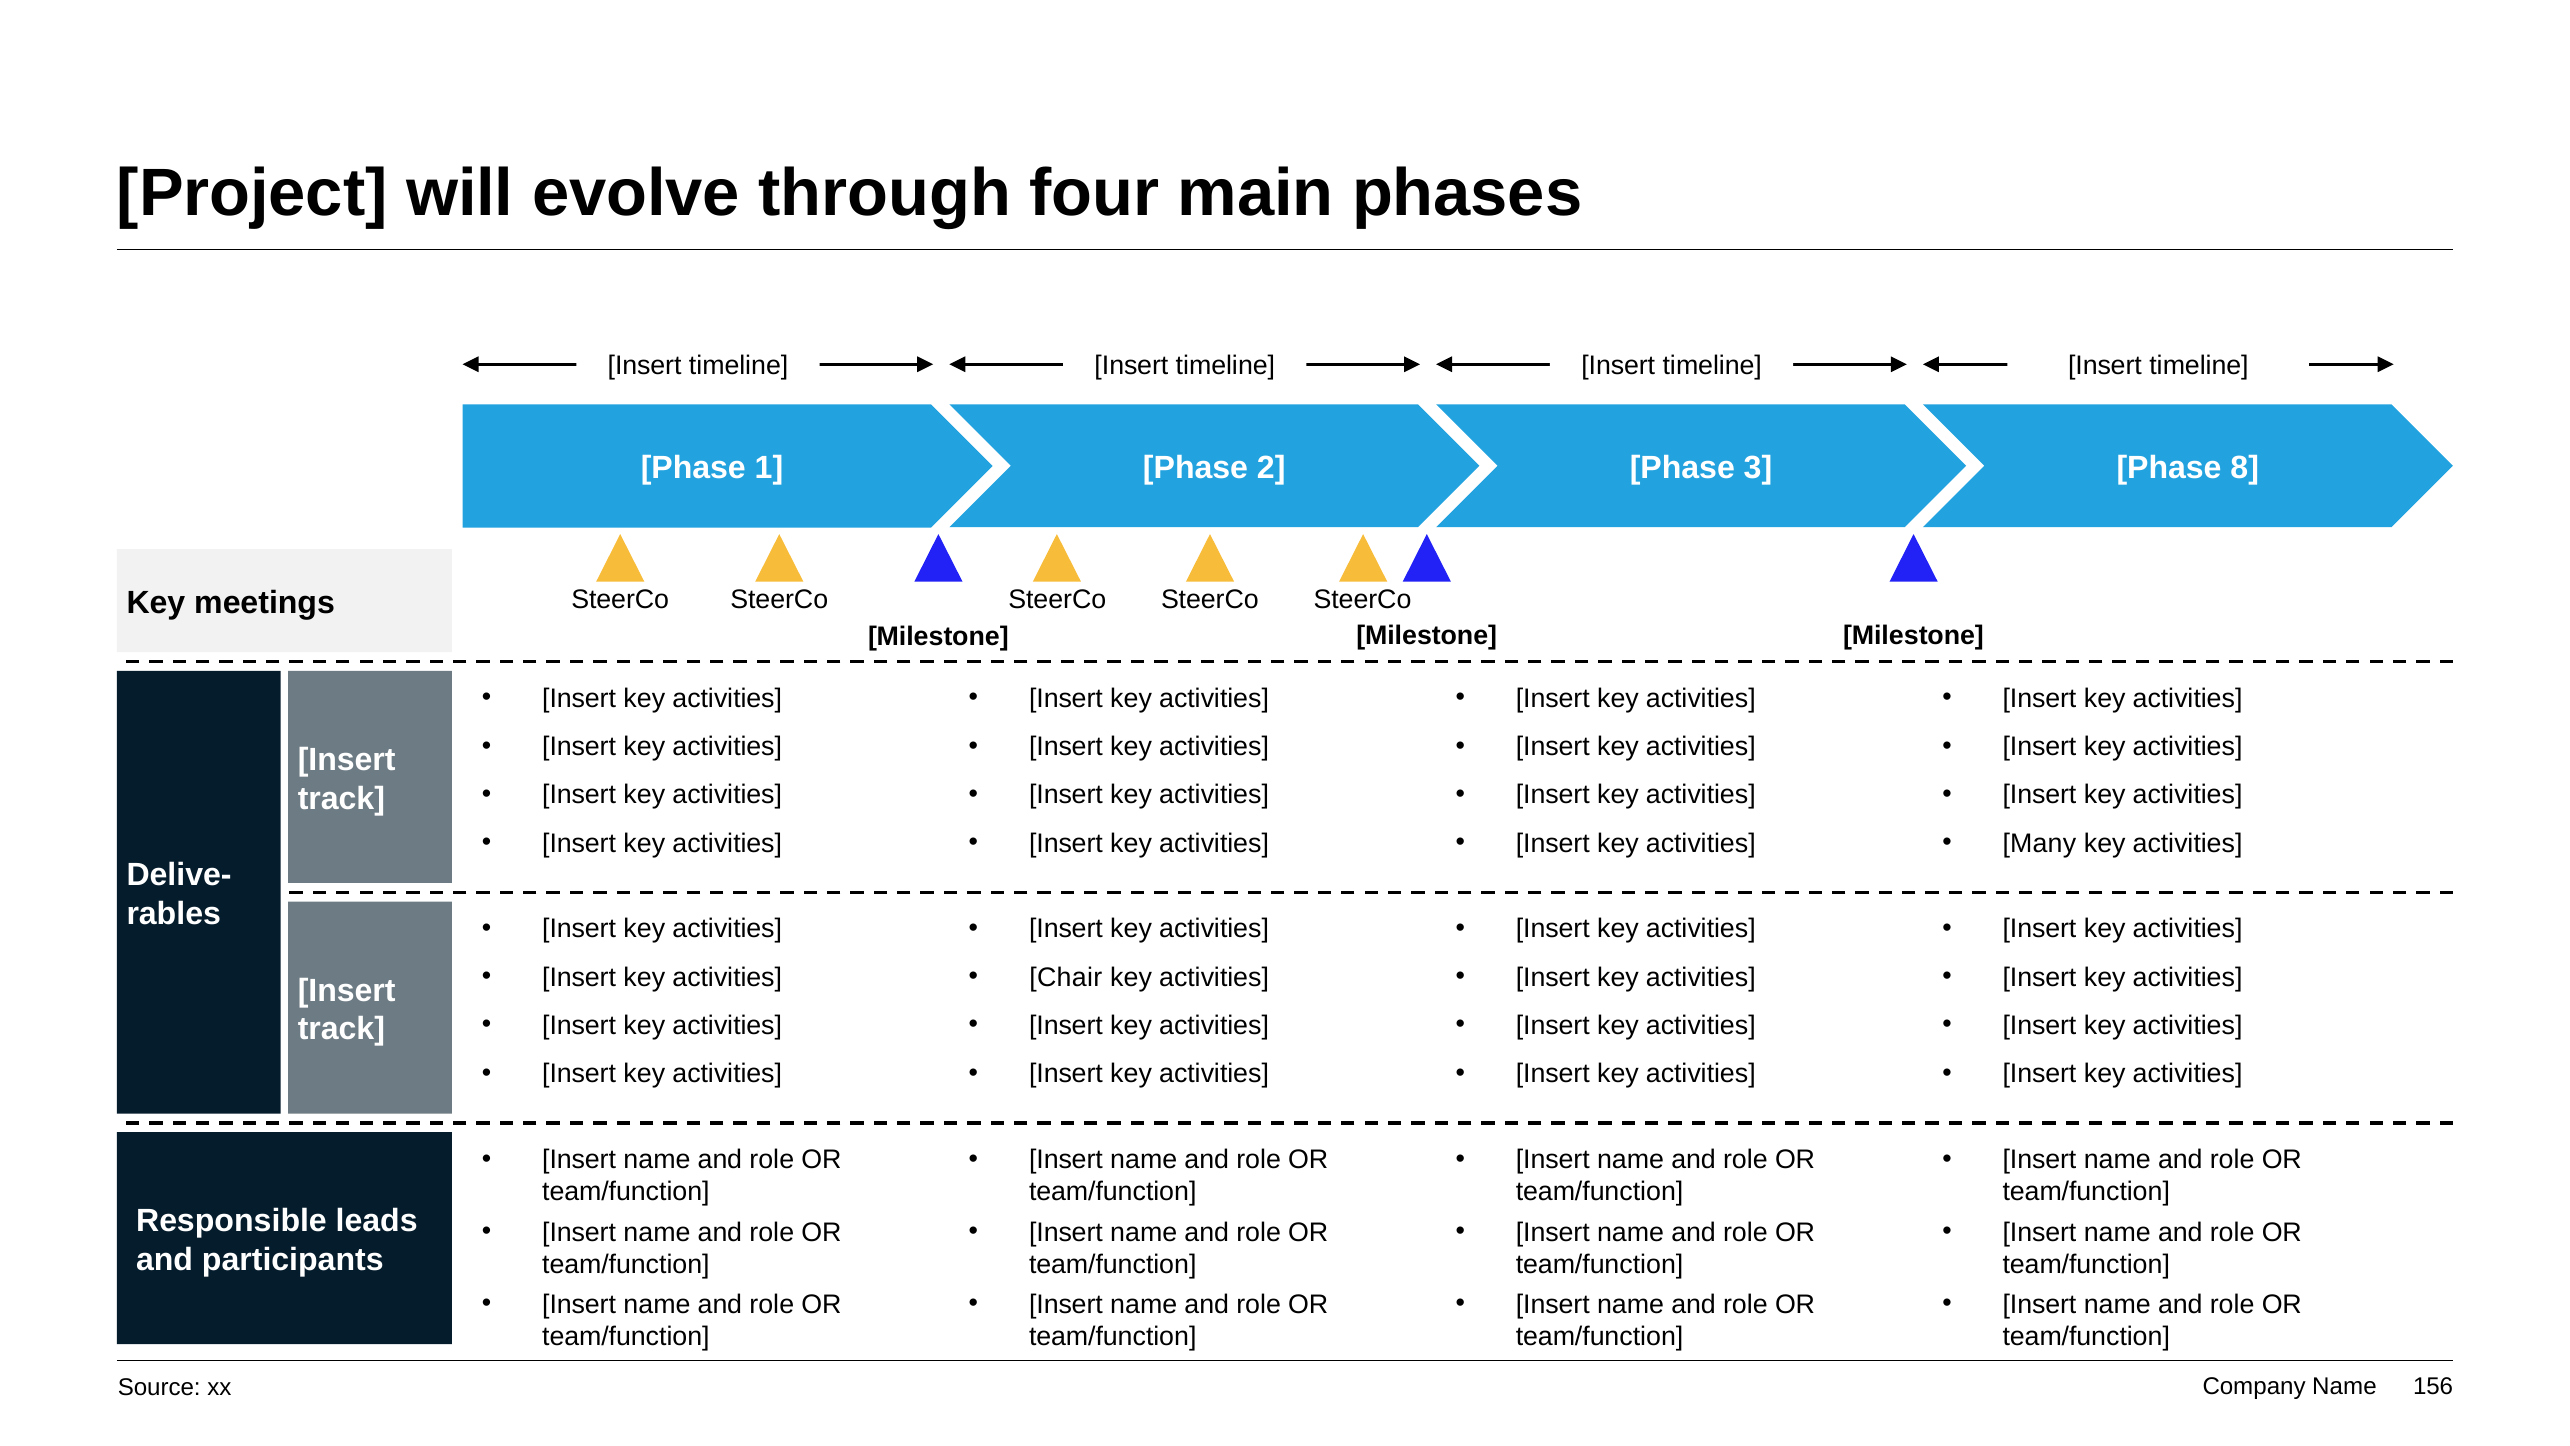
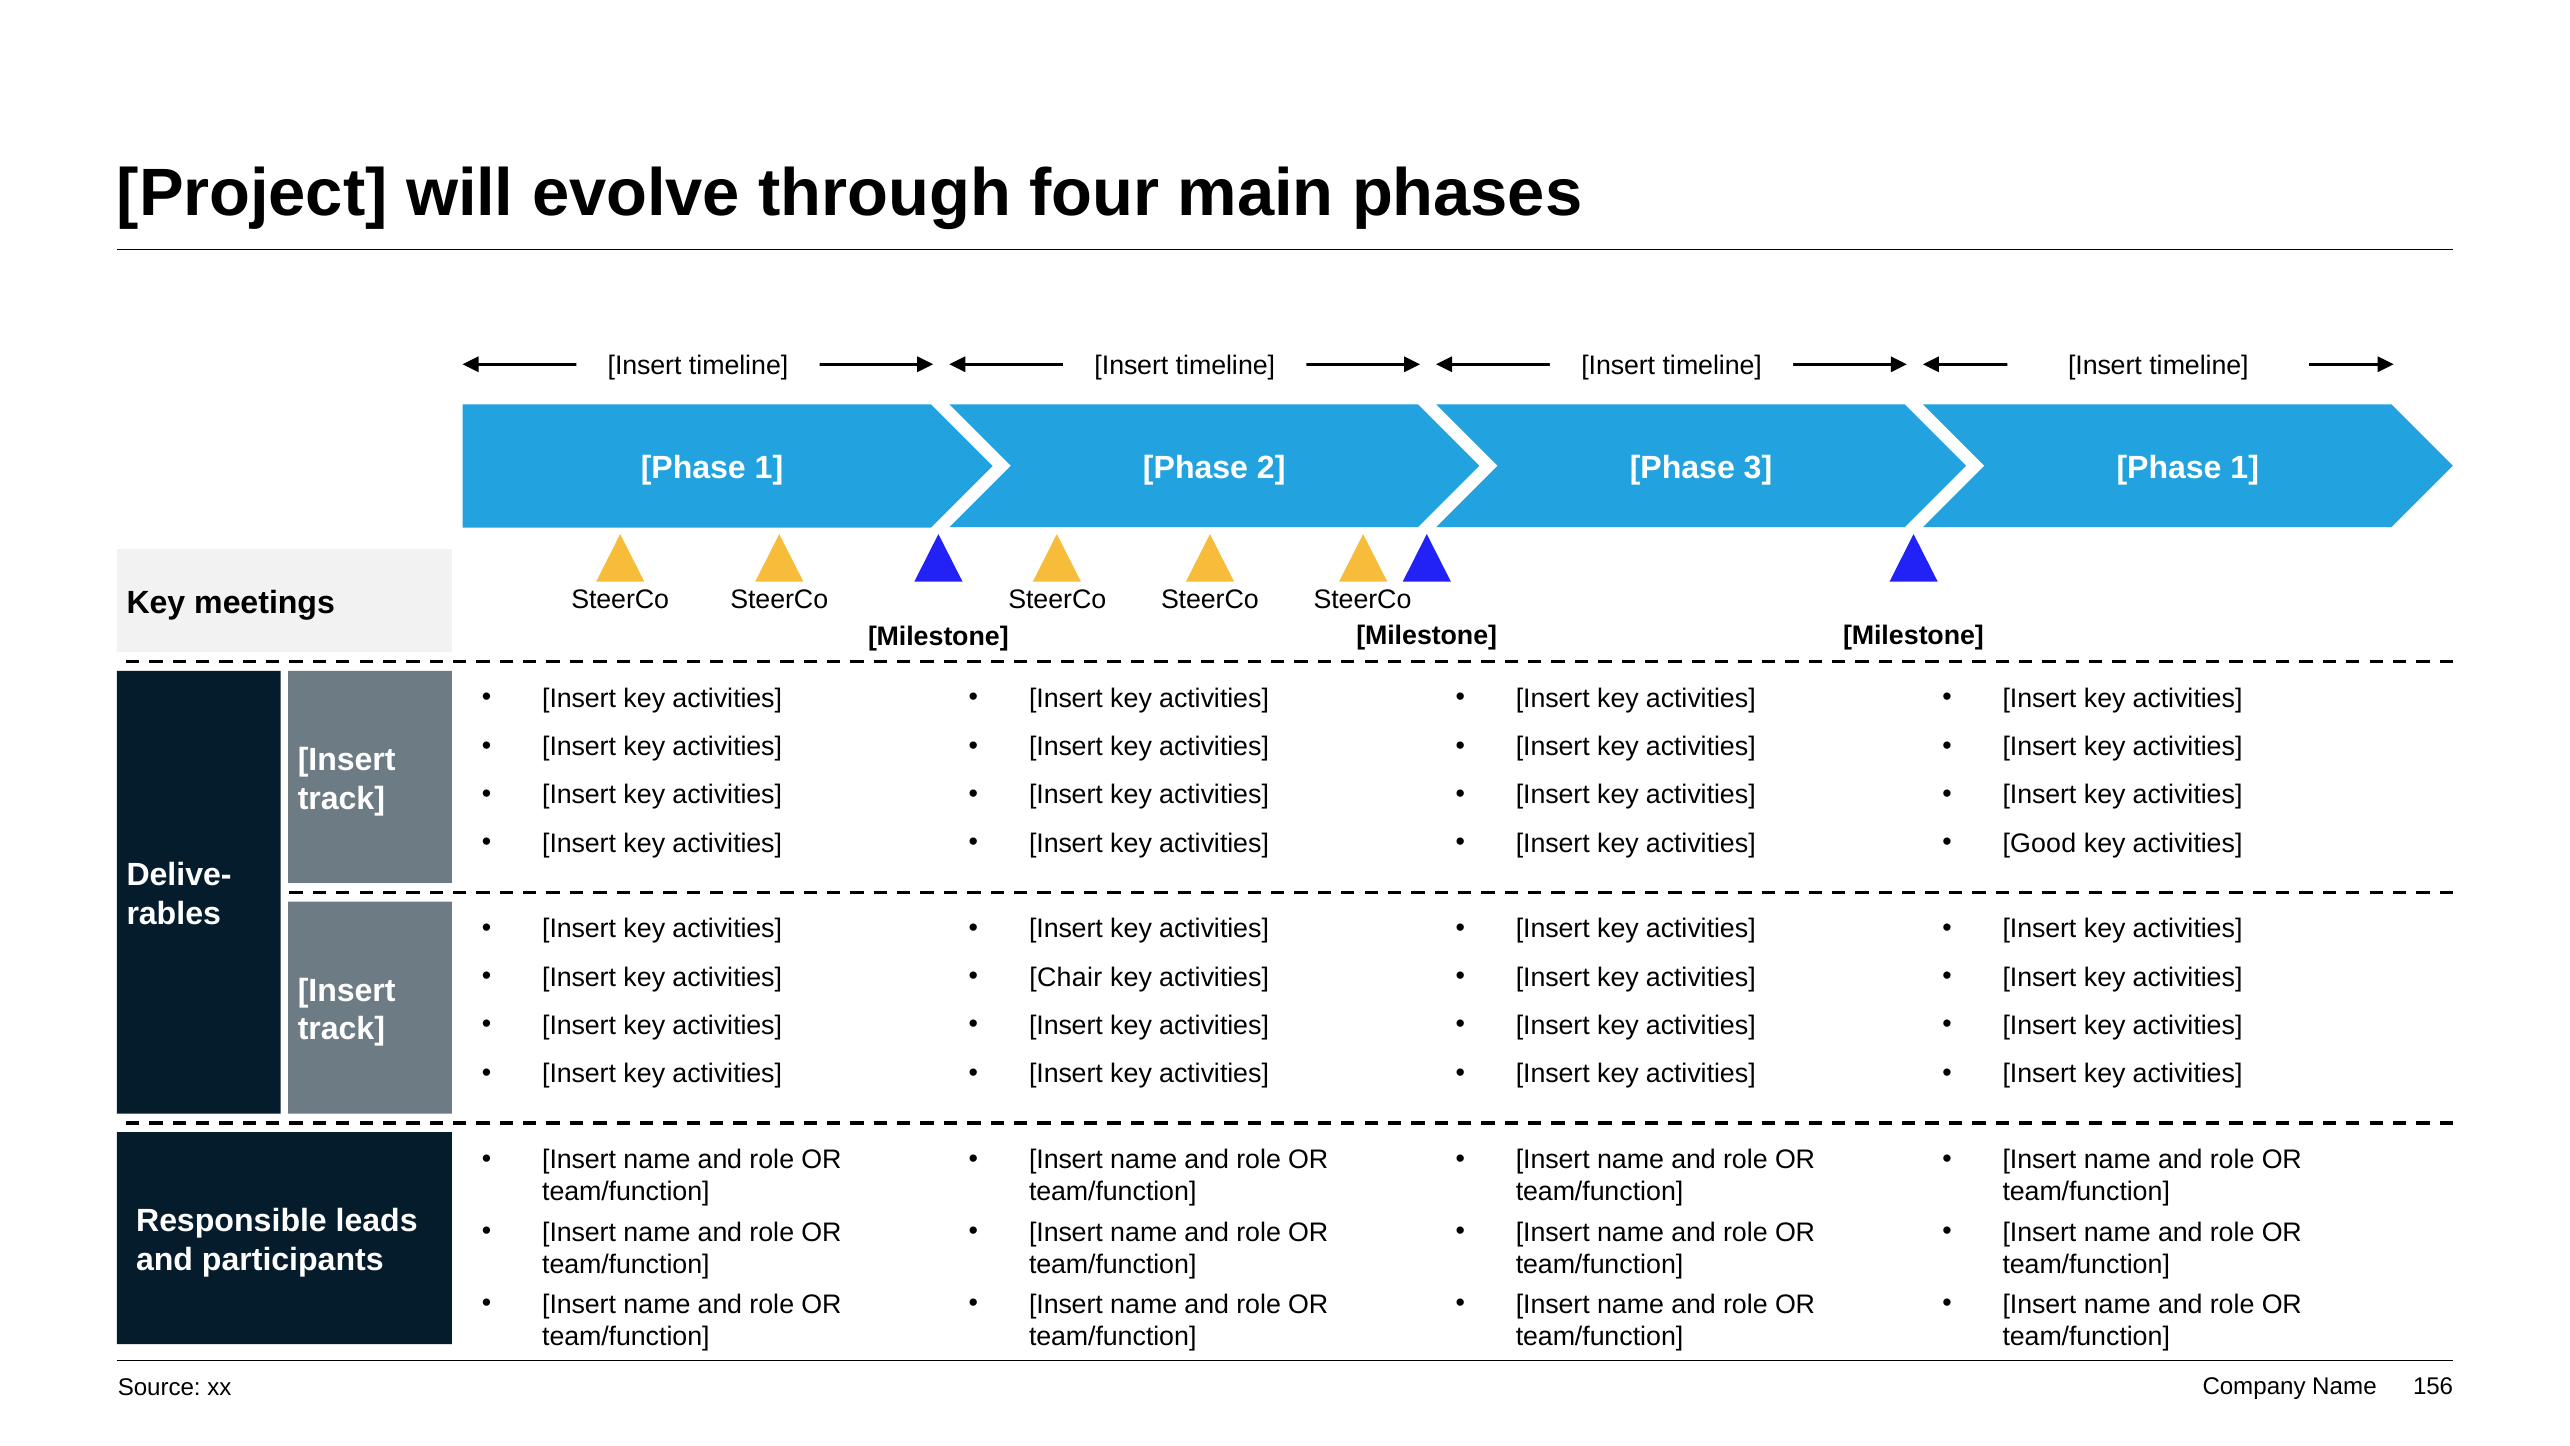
3 Phase 8: 8 -> 1 (2245, 468)
Many: Many -> Good (2039, 843)
